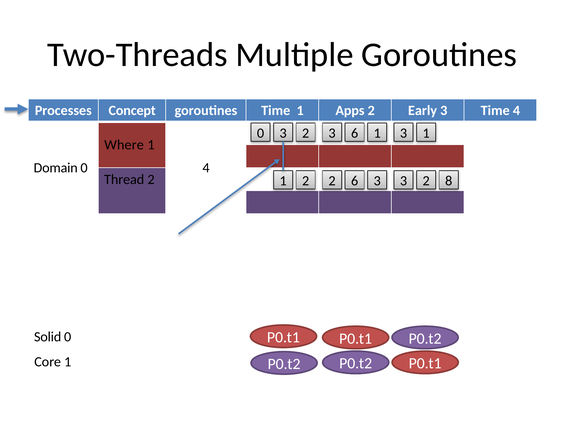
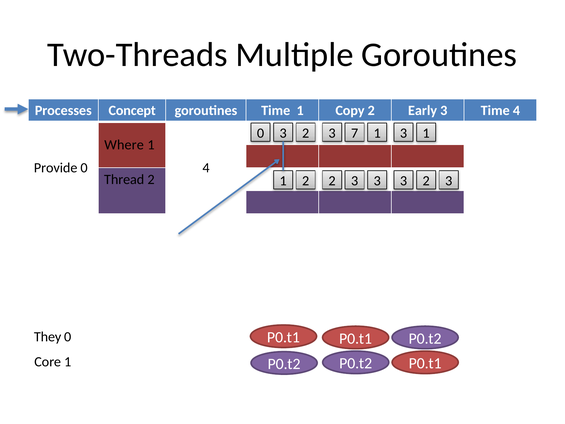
Apps: Apps -> Copy (350, 110)
3 6: 6 -> 7 (355, 133)
Domain: Domain -> Provide (56, 168)
2 2 6: 6 -> 3 (355, 181)
3 3 2 8: 8 -> 3 (449, 181)
Solid: Solid -> They (48, 337)
